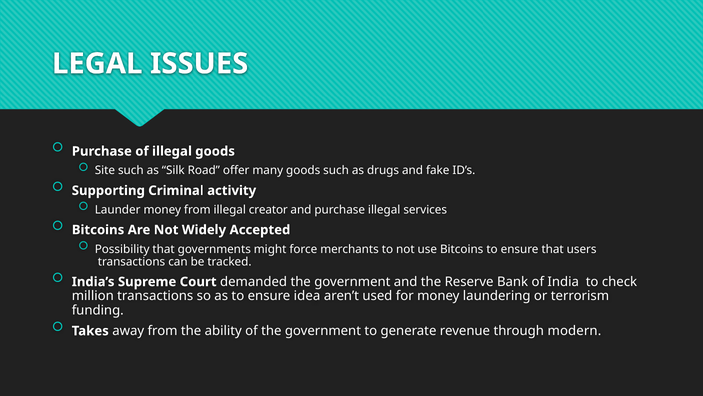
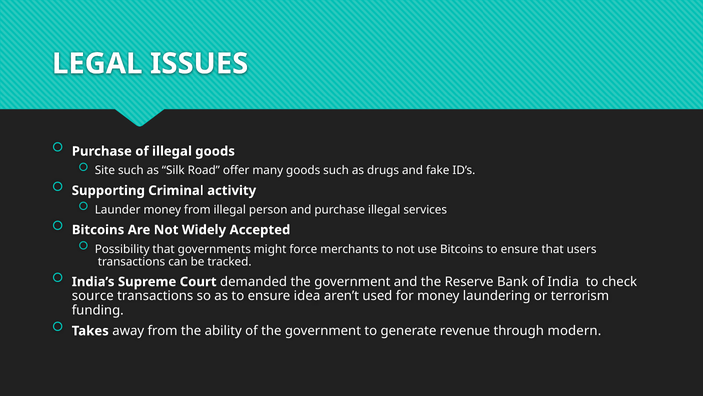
creator: creator -> person (268, 210)
million: million -> source (93, 296)
